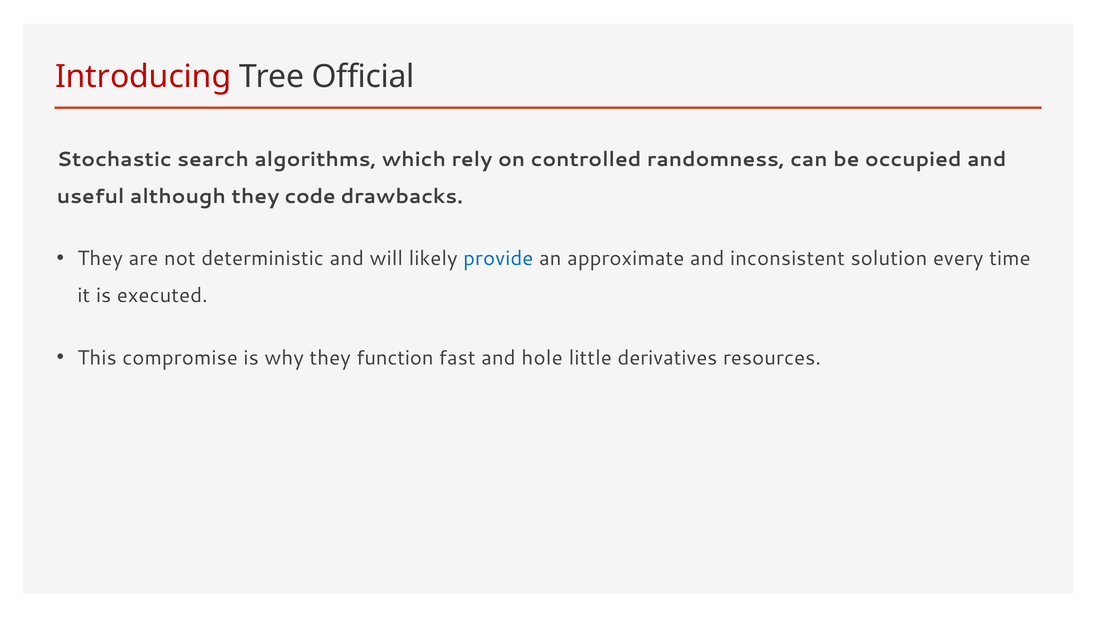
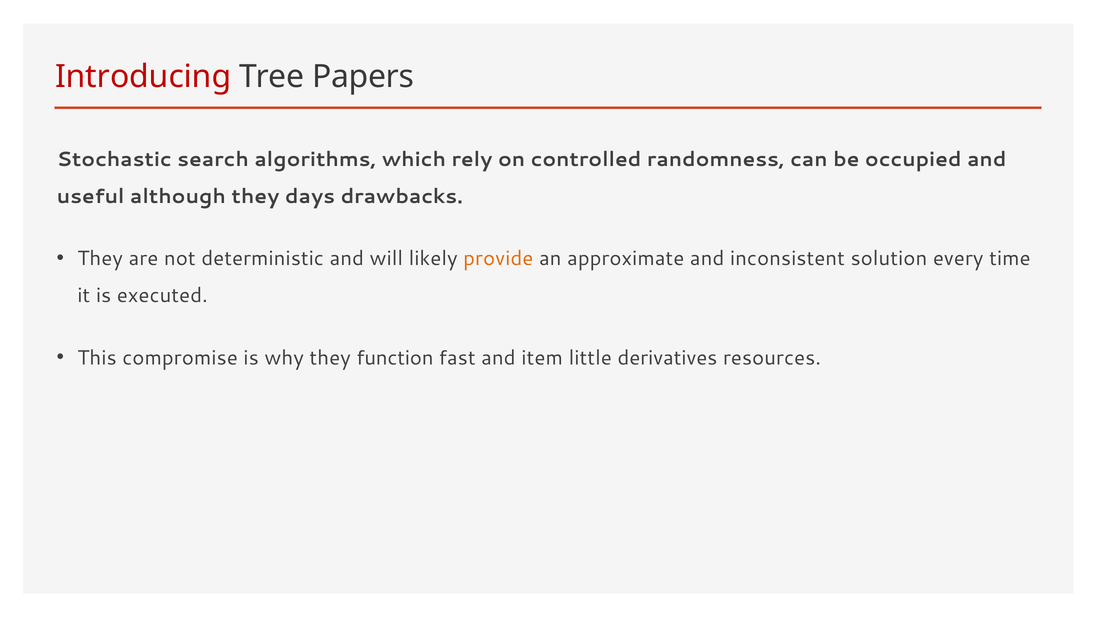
Official: Official -> Papers (363, 77)
code: code -> days (310, 196)
provide colour: blue -> orange (498, 258)
hole: hole -> item (542, 357)
